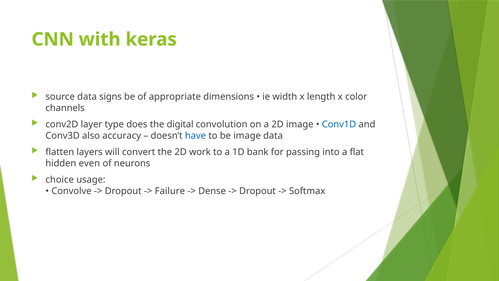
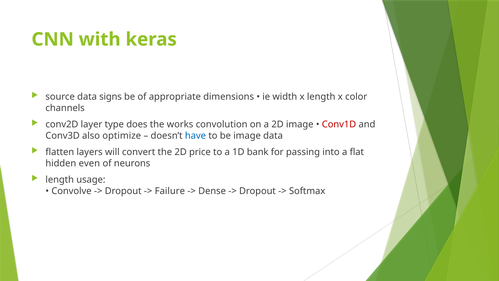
digital: digital -> works (180, 124)
Conv1D colour: blue -> red (339, 124)
accuracy: accuracy -> optimize (122, 135)
work: work -> price (200, 152)
choice: choice -> length (60, 180)
